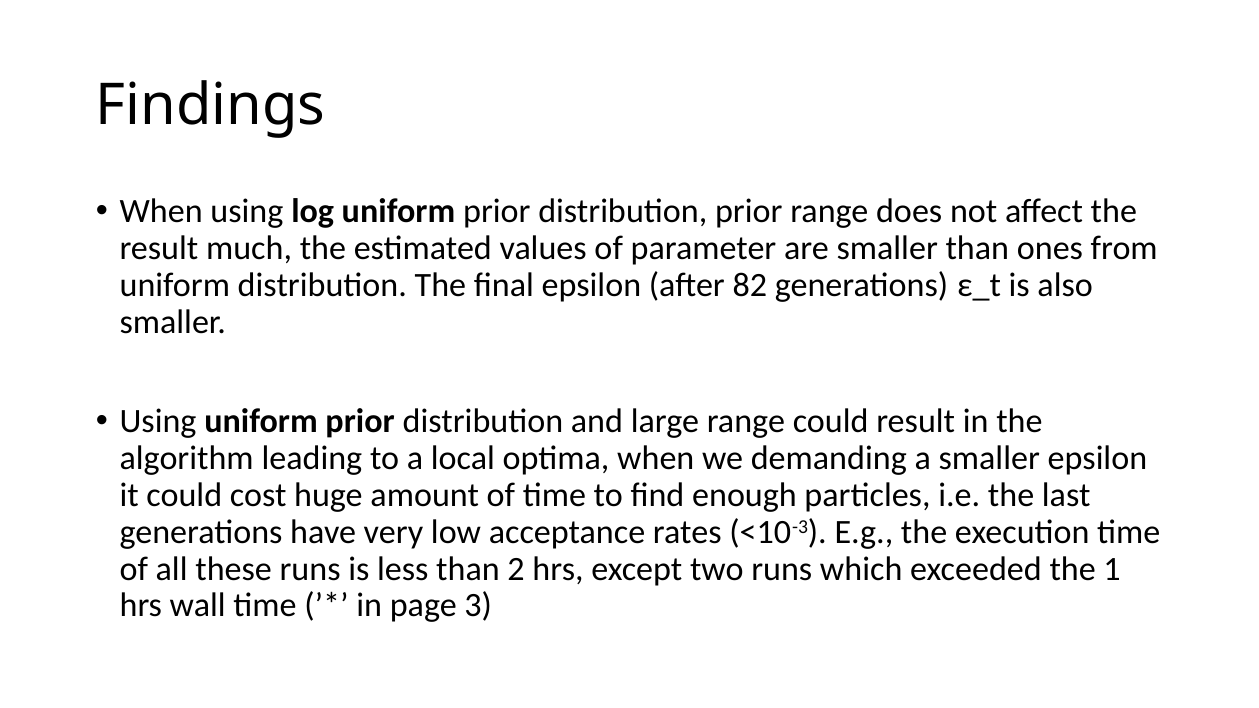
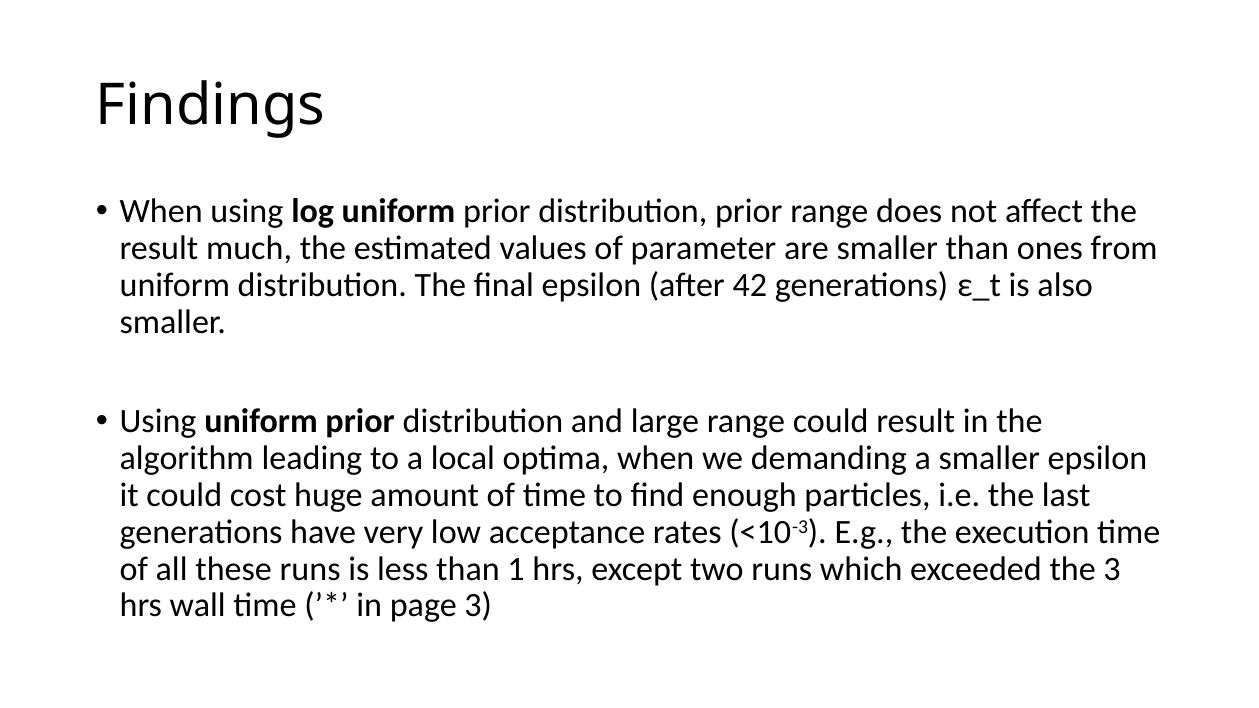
82: 82 -> 42 (750, 285)
2: 2 -> 1 (516, 569)
the 1: 1 -> 3 (1112, 569)
